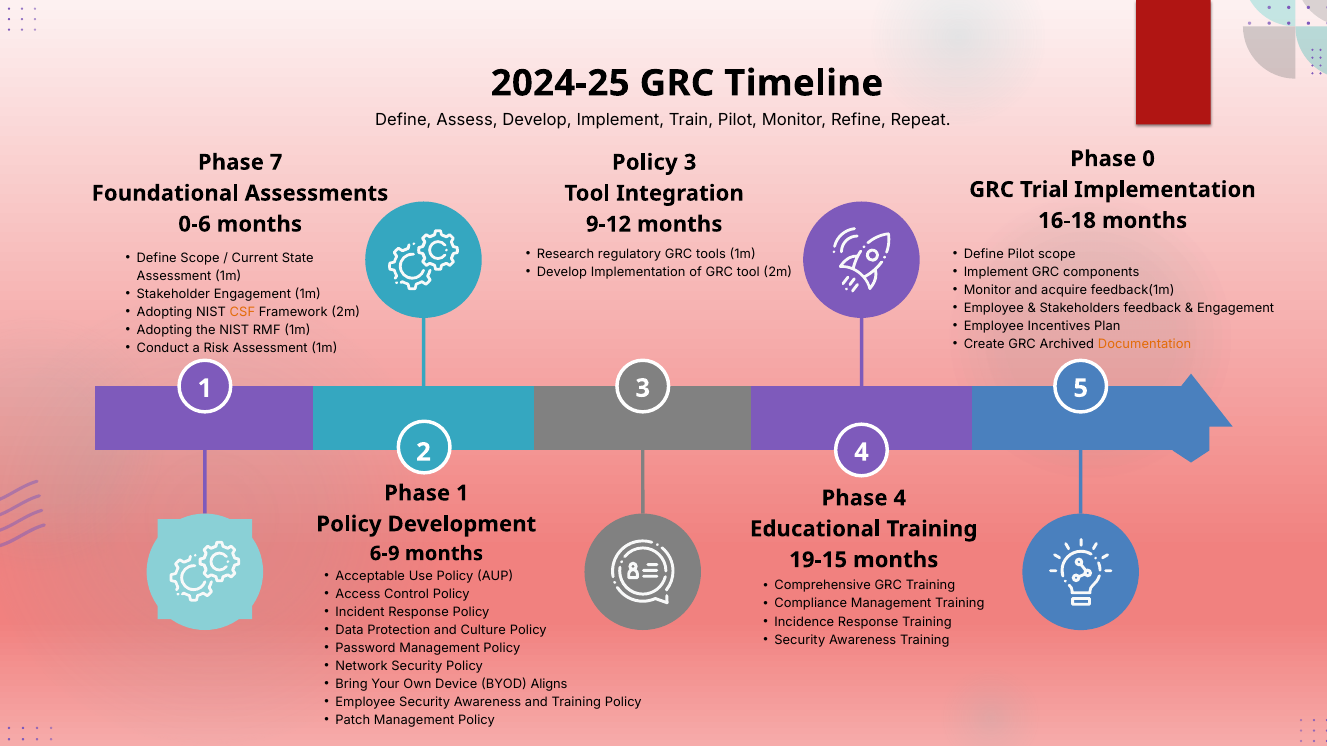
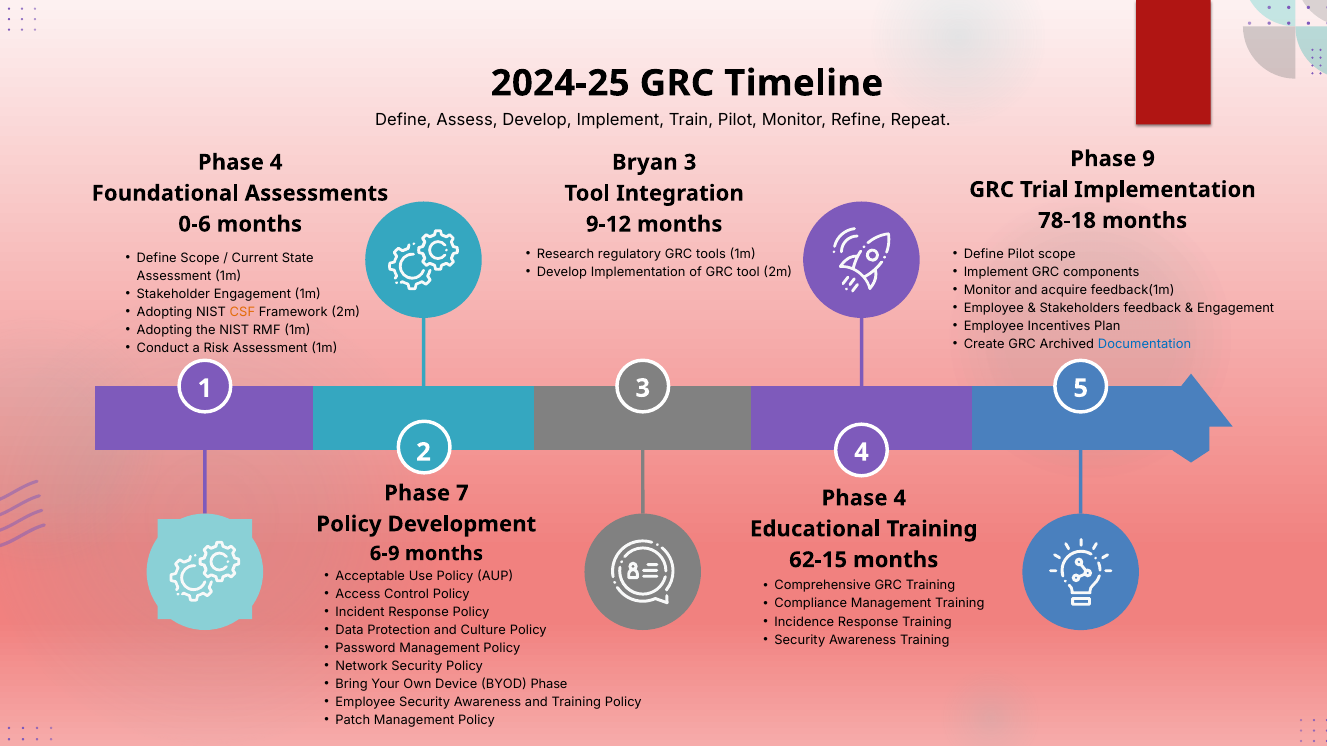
0: 0 -> 9 (1149, 159)
7: 7 -> 4 (276, 162)
Policy: Policy -> Bryan (645, 162)
16-18: 16-18 -> 78-18 (1067, 221)
Documentation colour: orange -> blue (1145, 344)
Phase 1: 1 -> 7 (462, 493)
19-15: 19-15 -> 62-15 (818, 560)
BYOD Aligns: Aligns -> Phase (549, 685)
